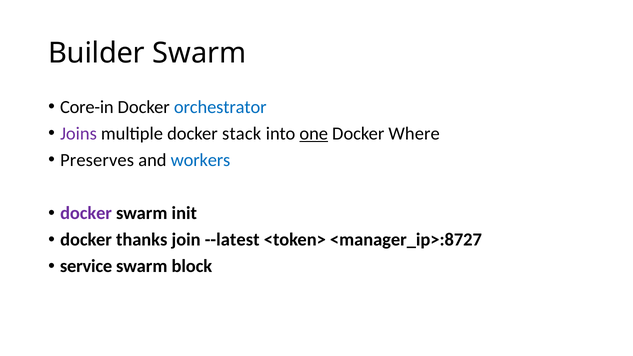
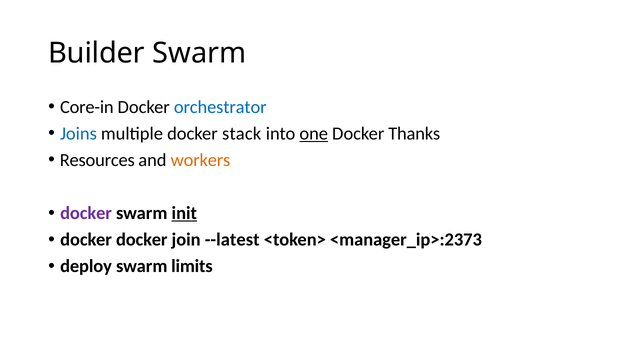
Joins colour: purple -> blue (78, 134)
Where: Where -> Thanks (414, 134)
Preserves: Preserves -> Resources (97, 160)
workers colour: blue -> orange (200, 160)
init underline: none -> present (184, 213)
docker thanks: thanks -> docker (142, 240)
<manager_ip>:8727: <manager_ip>:8727 -> <manager_ip>:2373 (406, 240)
service: service -> deploy (86, 266)
block: block -> limits (192, 266)
